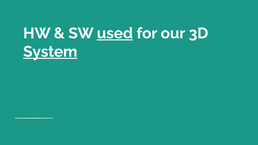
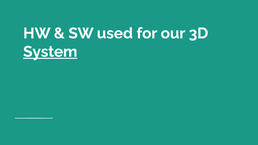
used underline: present -> none (115, 33)
